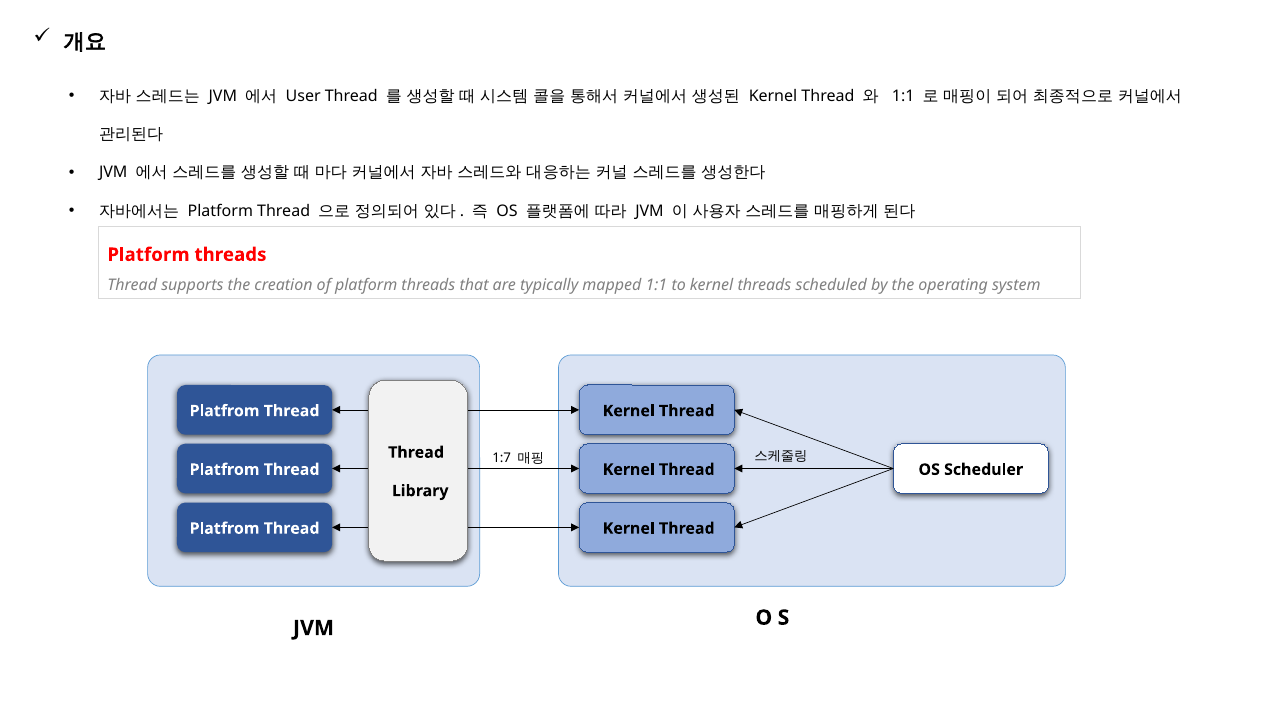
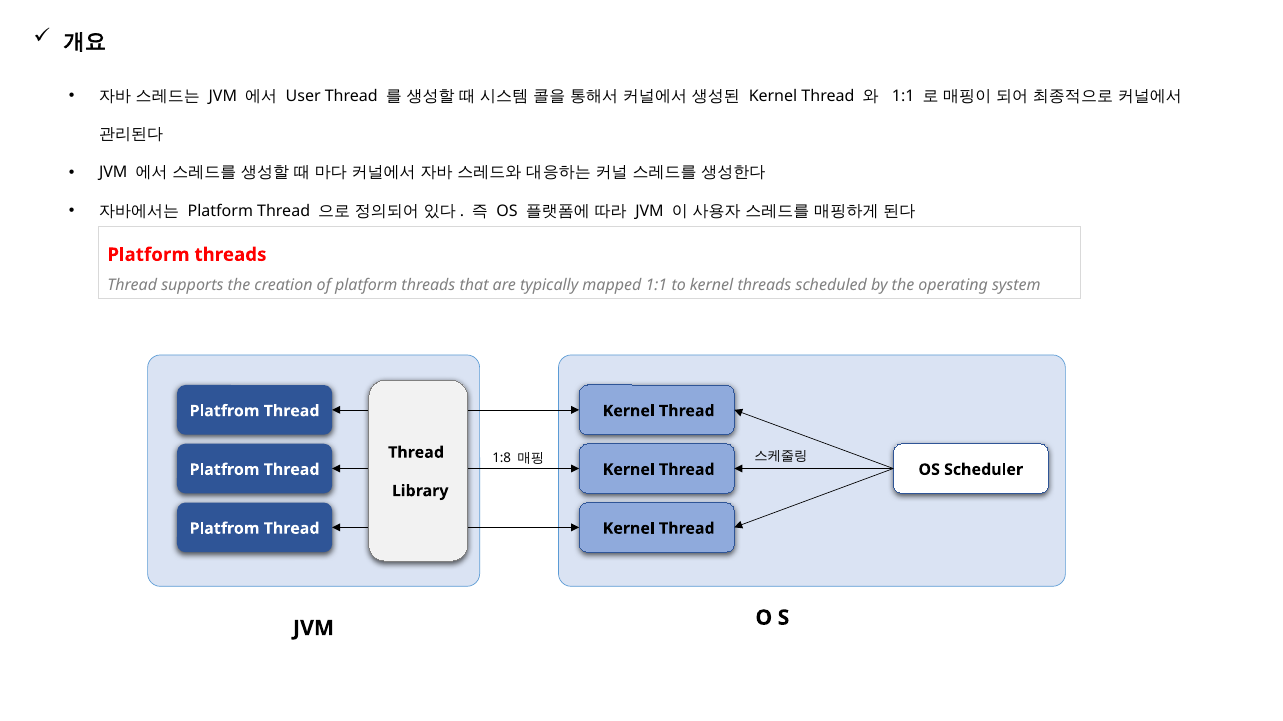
1:7: 1:7 -> 1:8 (502, 459)
